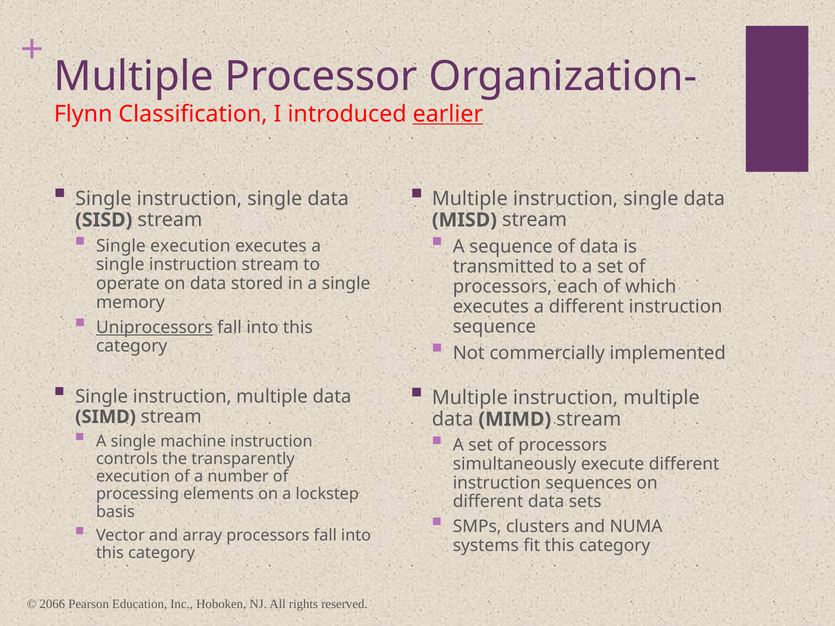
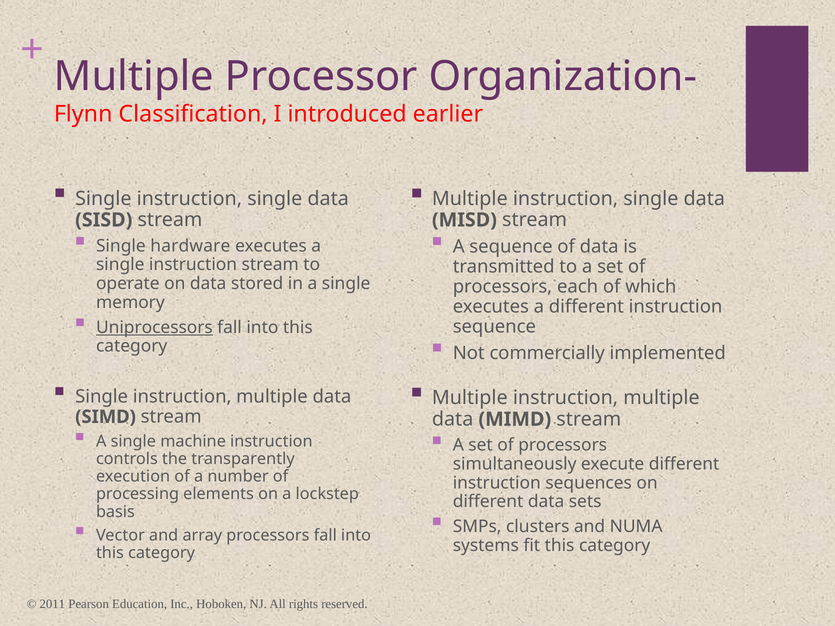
earlier underline: present -> none (448, 114)
Single execution: execution -> hardware (190, 246)
2066: 2066 -> 2011 (52, 604)
